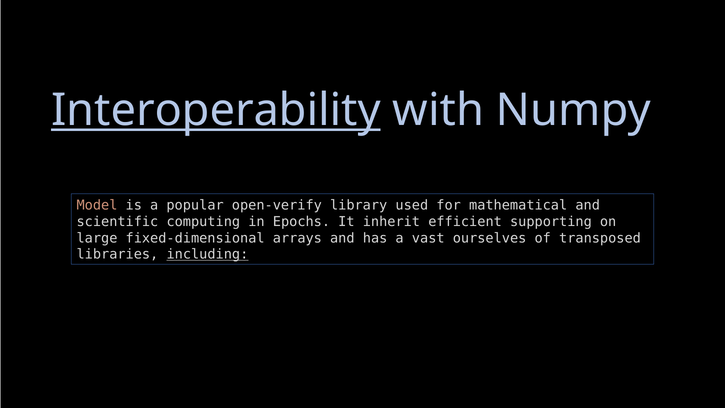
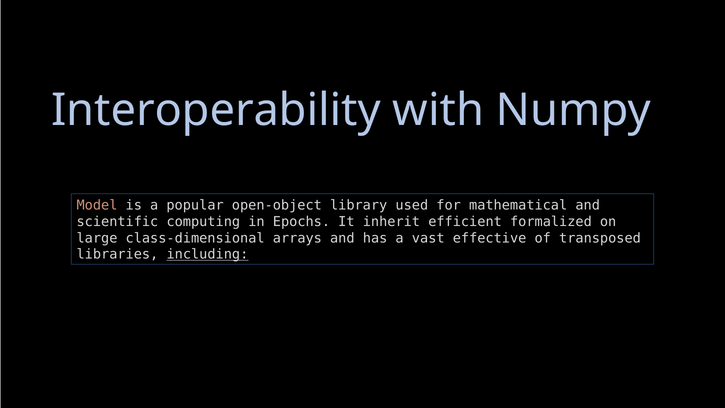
Interoperability underline: present -> none (216, 110)
open-verify: open-verify -> open-object (277, 205)
supporting: supporting -> formalized (551, 222)
fixed-dimensional: fixed-dimensional -> class-dimensional (195, 238)
ourselves: ourselves -> effective (490, 238)
